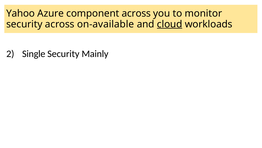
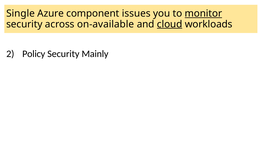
Yahoo: Yahoo -> Single (21, 13)
component across: across -> issues (136, 13)
monitor underline: none -> present (203, 13)
Single: Single -> Policy (34, 54)
